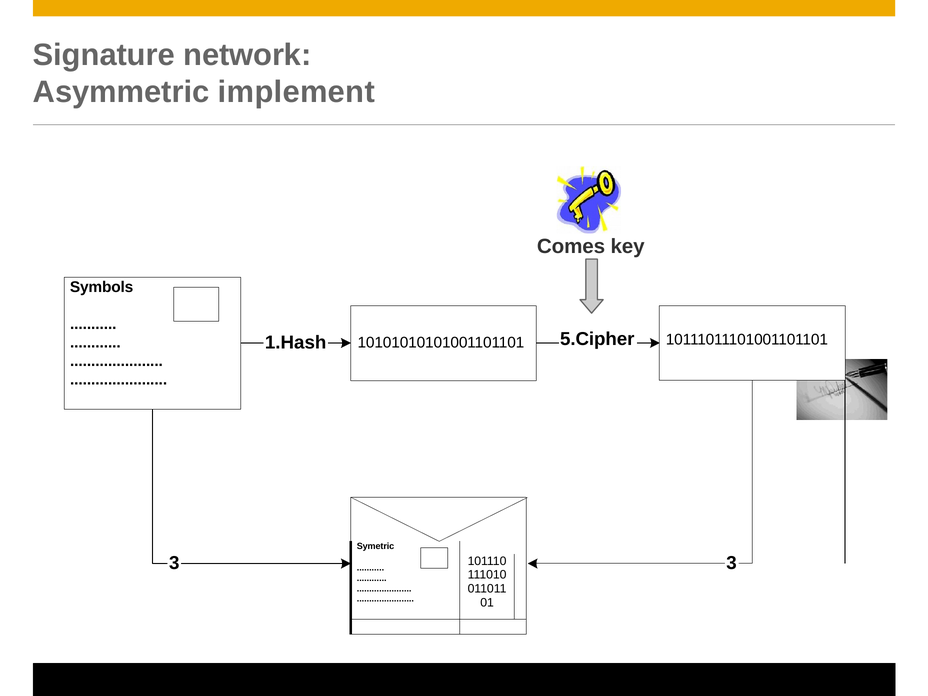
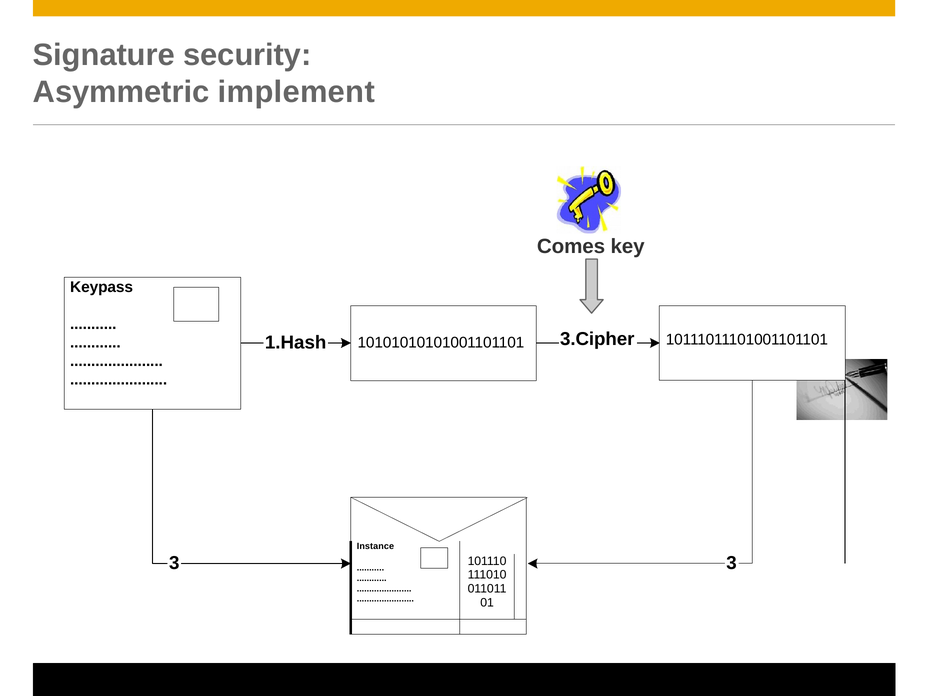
network: network -> security (247, 55)
Symbols: Symbols -> Keypass (102, 287)
5.Cipher: 5.Cipher -> 3.Cipher (597, 339)
Symetric: Symetric -> Instance (375, 546)
